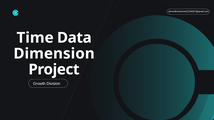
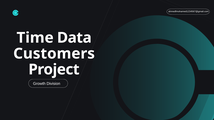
Dimension: Dimension -> Customers (54, 54)
